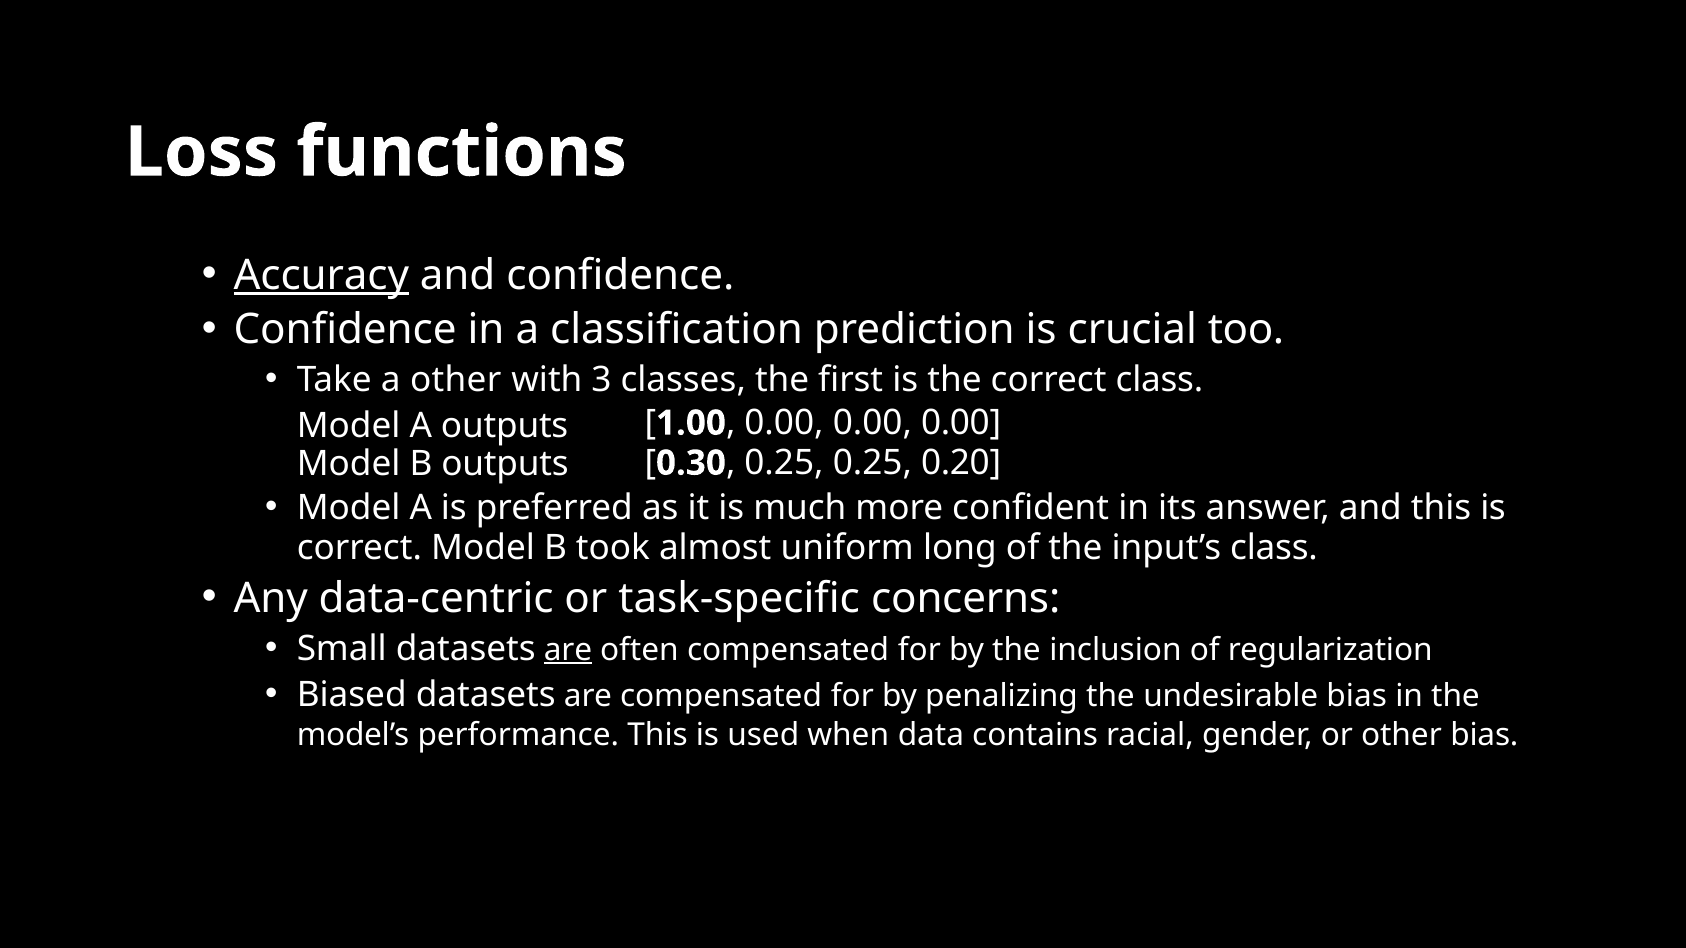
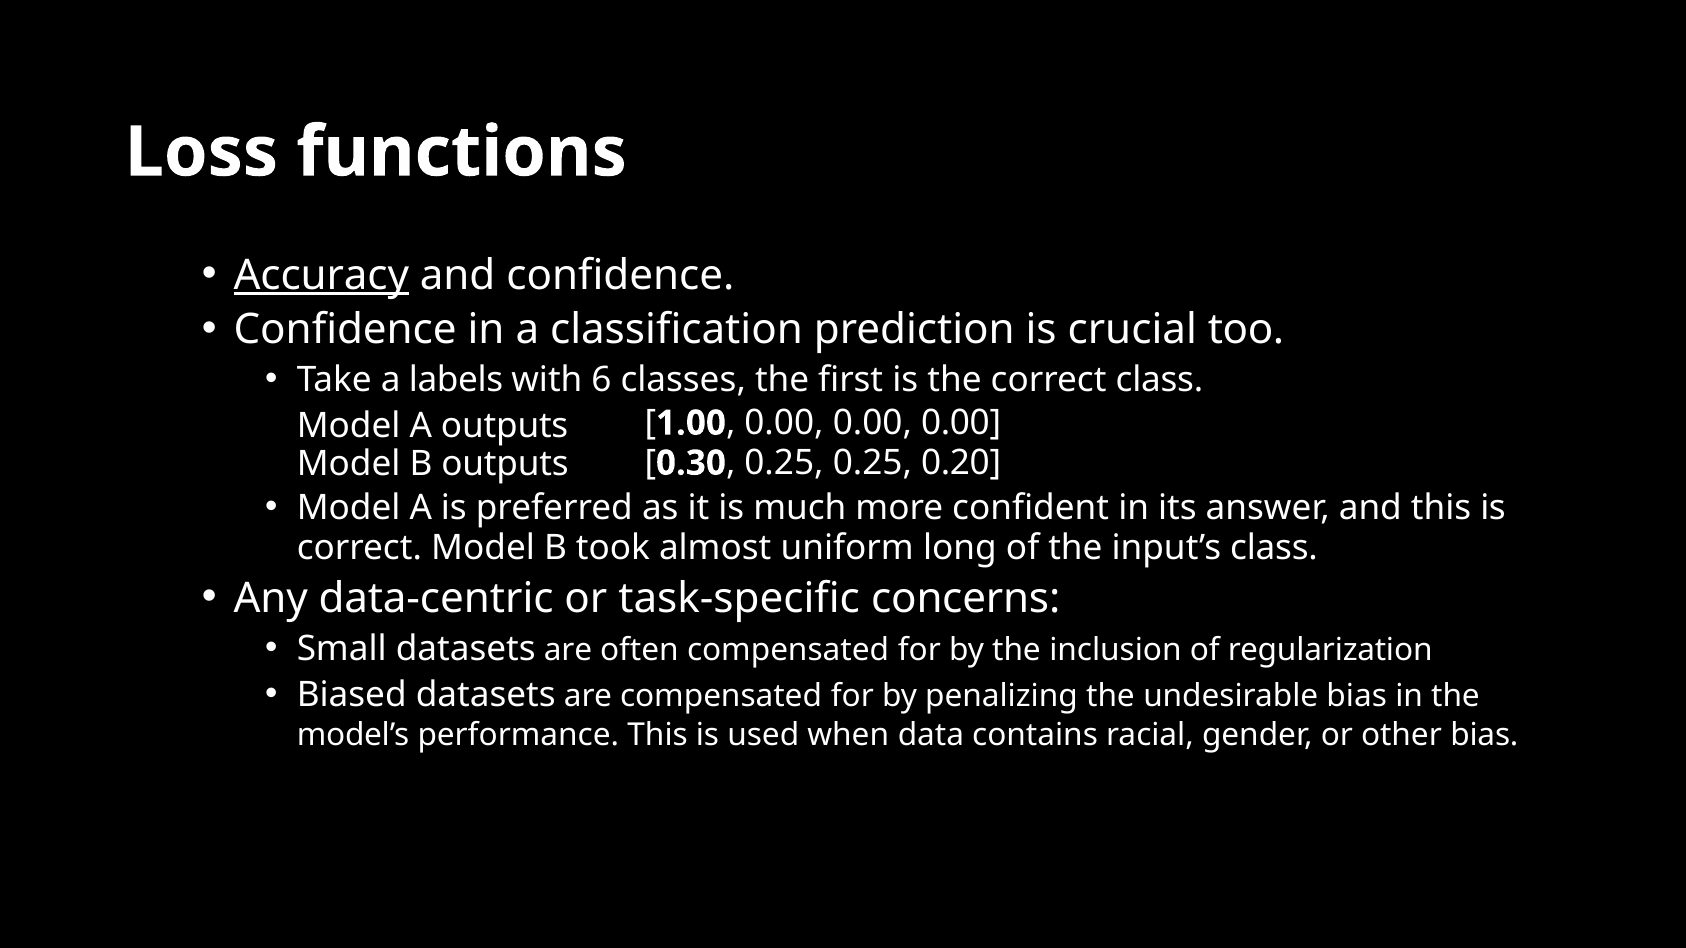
a other: other -> labels (456, 380)
3: 3 -> 6 (602, 380)
are underline: present -> none (568, 650)
